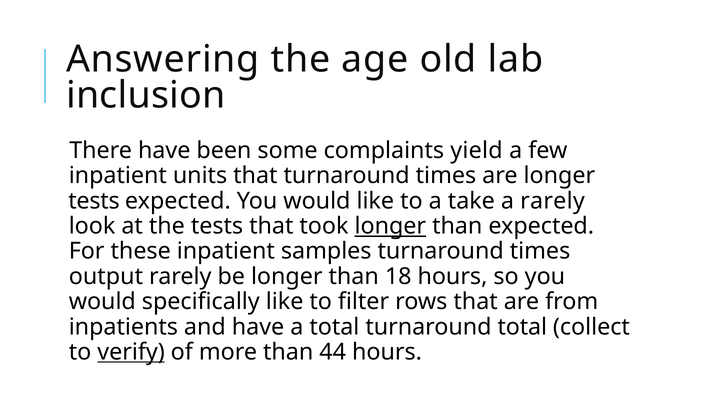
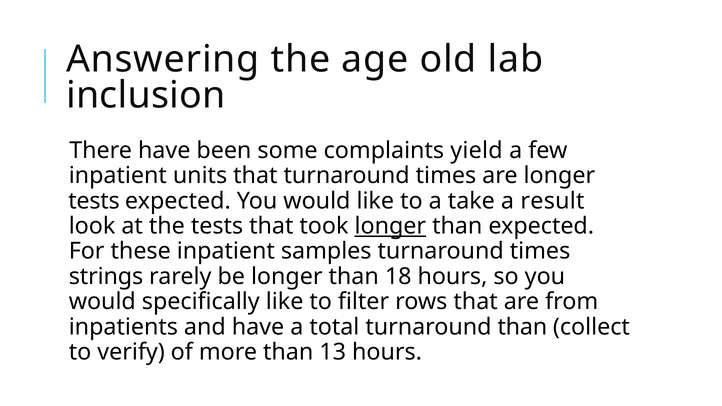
a rarely: rarely -> result (552, 201)
output: output -> strings (106, 277)
turnaround total: total -> than (522, 327)
verify underline: present -> none (131, 352)
44: 44 -> 13 (333, 352)
